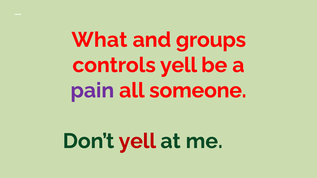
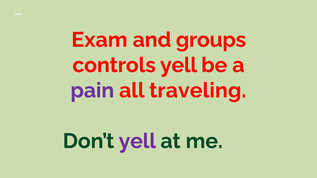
What: What -> Exam (99, 40)
someone: someone -> traveling (198, 91)
yell colour: red -> purple (137, 141)
